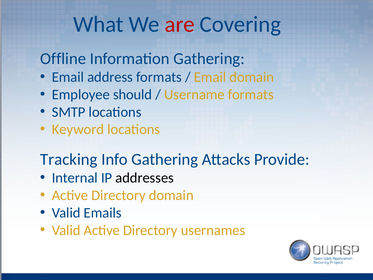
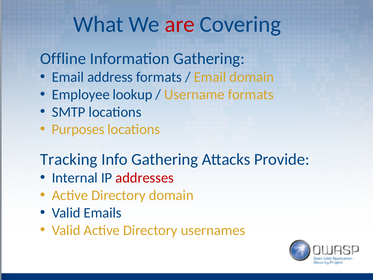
should: should -> lookup (133, 94)
Keyword: Keyword -> Purposes (78, 129)
addresses colour: black -> red (145, 178)
